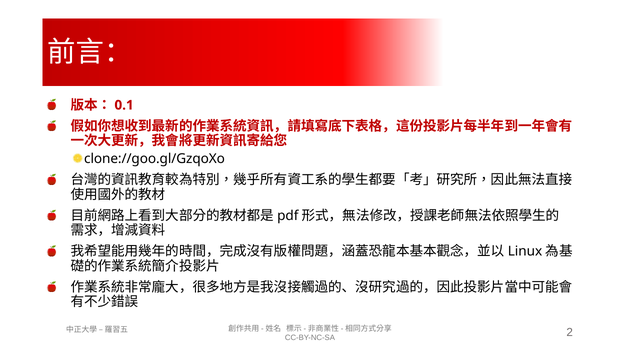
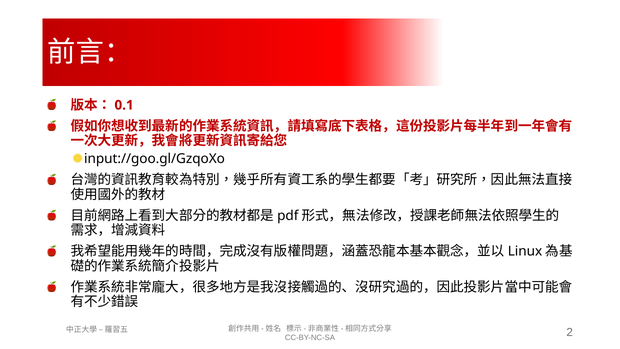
clone://goo.gl/GzqoXo: clone://goo.gl/GzqoXo -> input://goo.gl/GzqoXo (154, 159)
